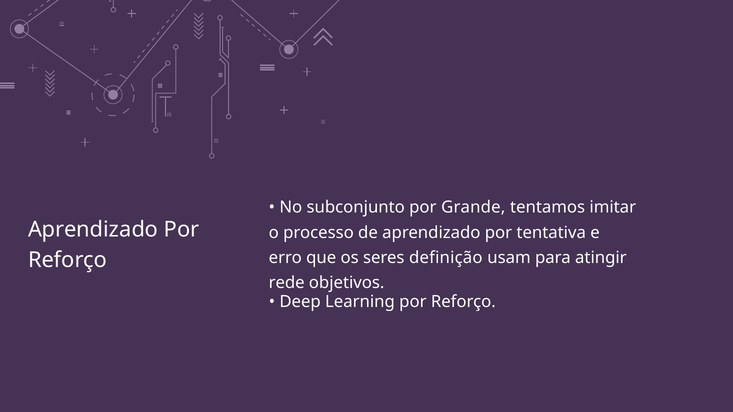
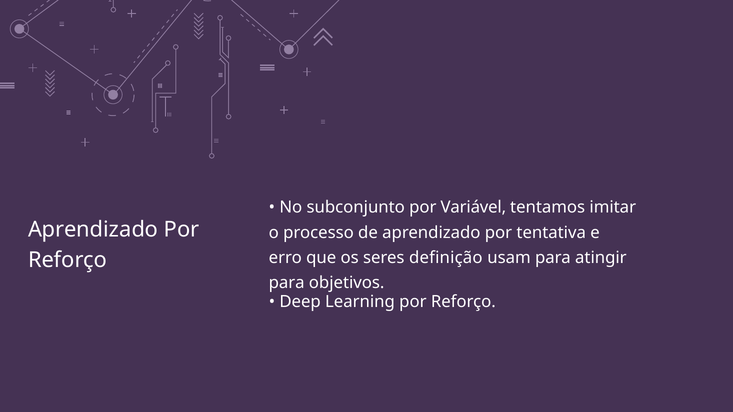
Grande: Grande -> Variável (473, 207)
rede: rede -> para (287, 283)
